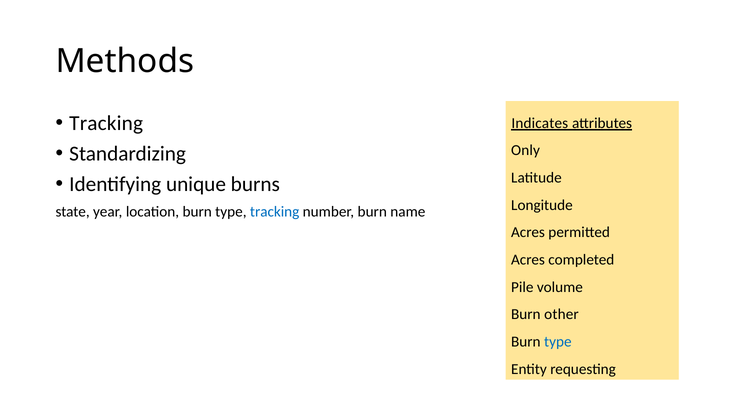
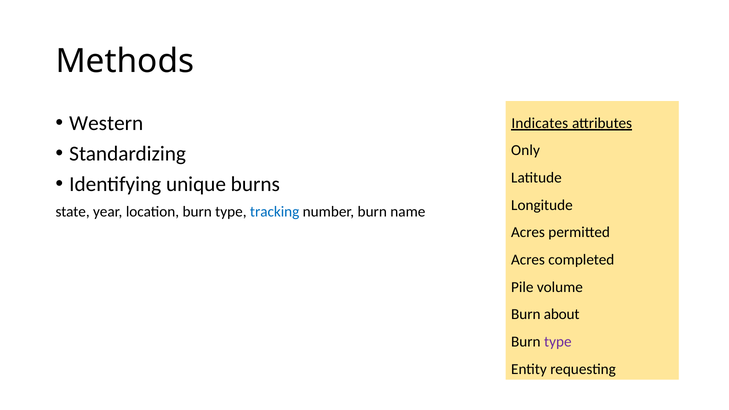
Tracking: Tracking -> Western (106, 123)
other: other -> about (562, 314)
type colour: blue -> purple (558, 342)
